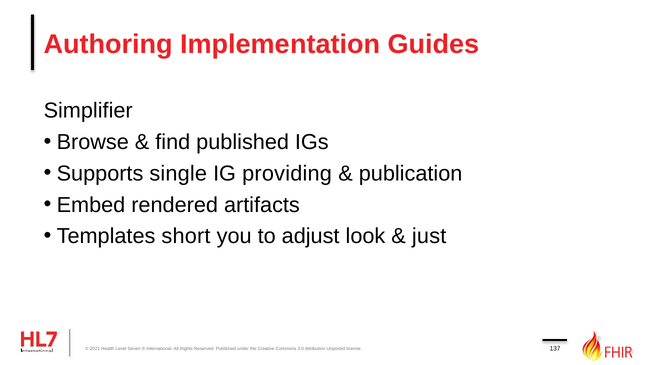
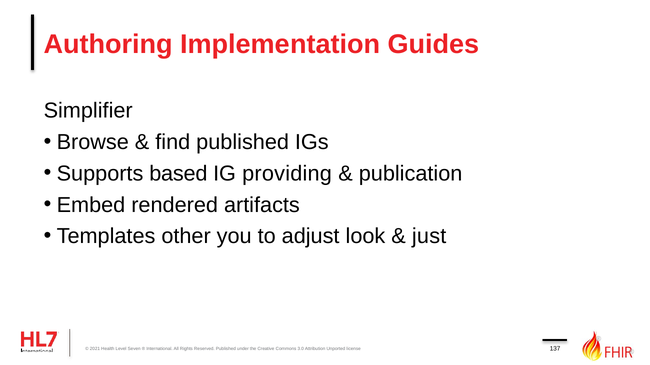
single: single -> based (178, 174)
short: short -> other (186, 237)
